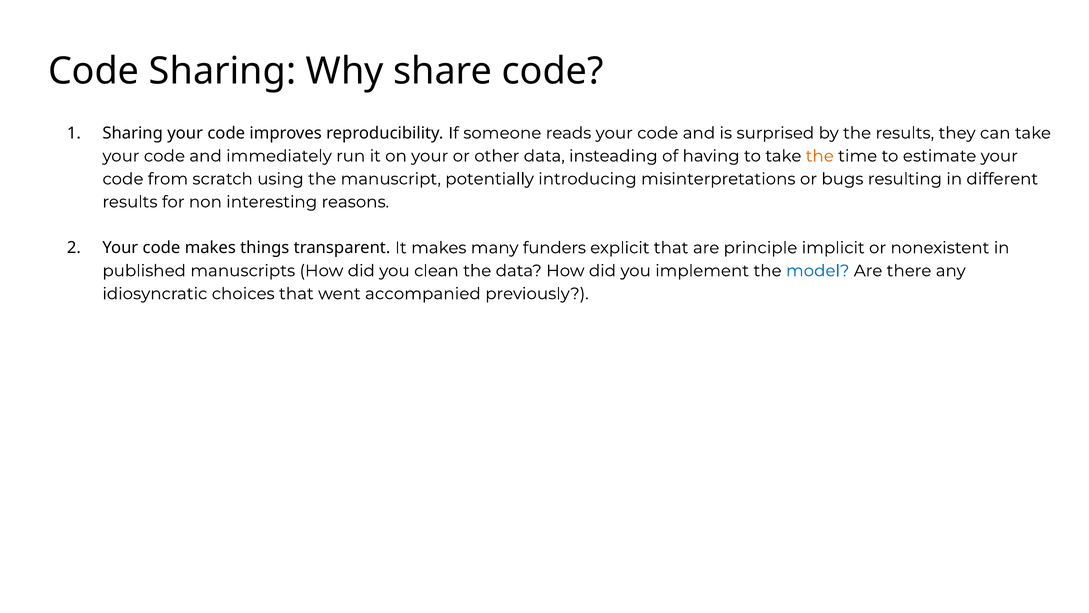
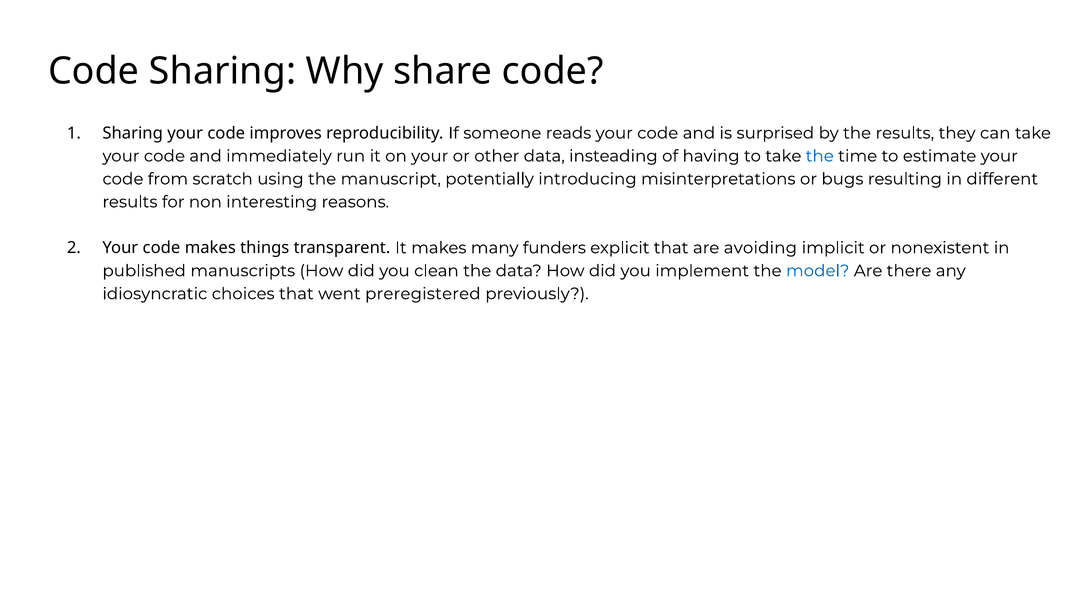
the colour: orange -> blue (820, 156)
principle: principle -> avoiding (760, 248)
accompanied: accompanied -> preregistered (423, 294)
